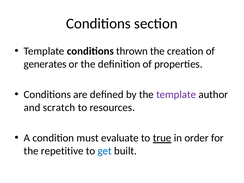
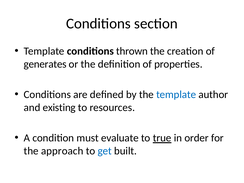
template colour: purple -> blue (176, 95)
scratch: scratch -> existing (59, 108)
repetitive: repetitive -> approach (62, 151)
